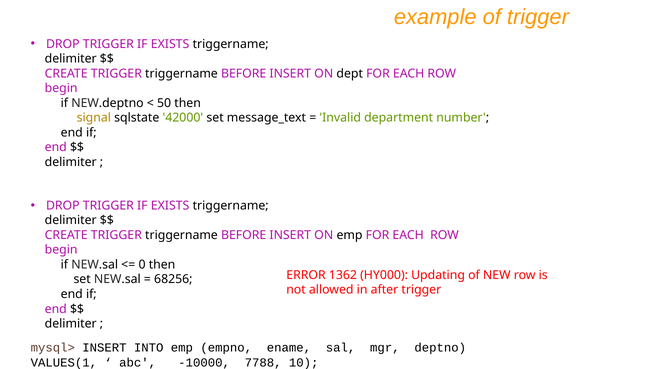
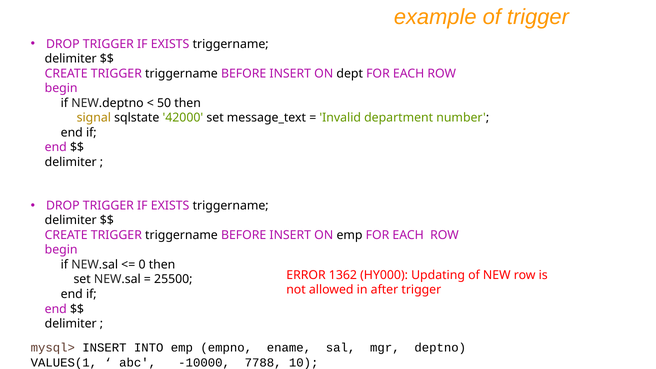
68256: 68256 -> 25500 (173, 279)
